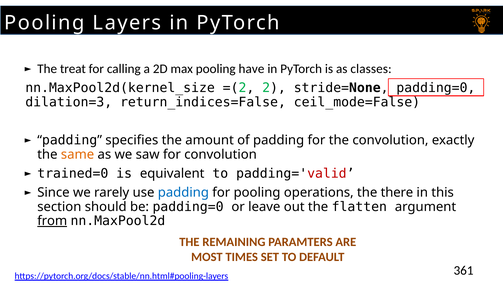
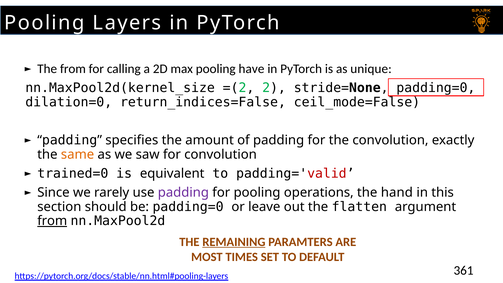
The treat: treat -> from (73, 69)
classes: classes -> unique (371, 69)
dilation=3: dilation=3 -> dilation=0 (69, 102)
padding colour: blue -> purple (183, 192)
there: there -> hand (397, 192)
REMAINING underline: none -> present (234, 242)
